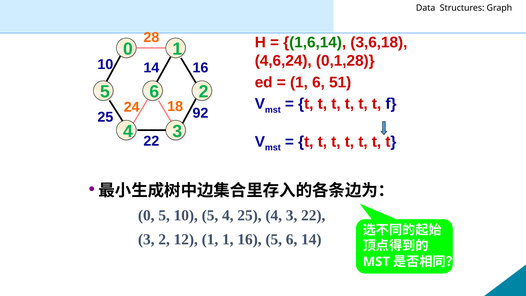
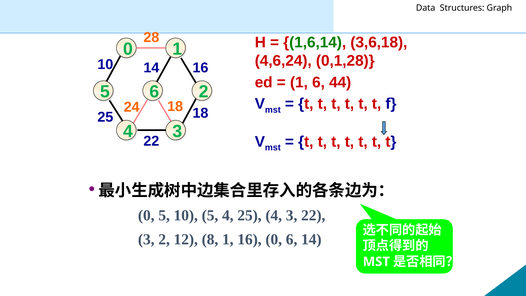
51: 51 -> 44 (340, 82)
18 92: 92 -> 18 (200, 113)
12 1: 1 -> 8 (210, 239)
16 5: 5 -> 0 (274, 239)
